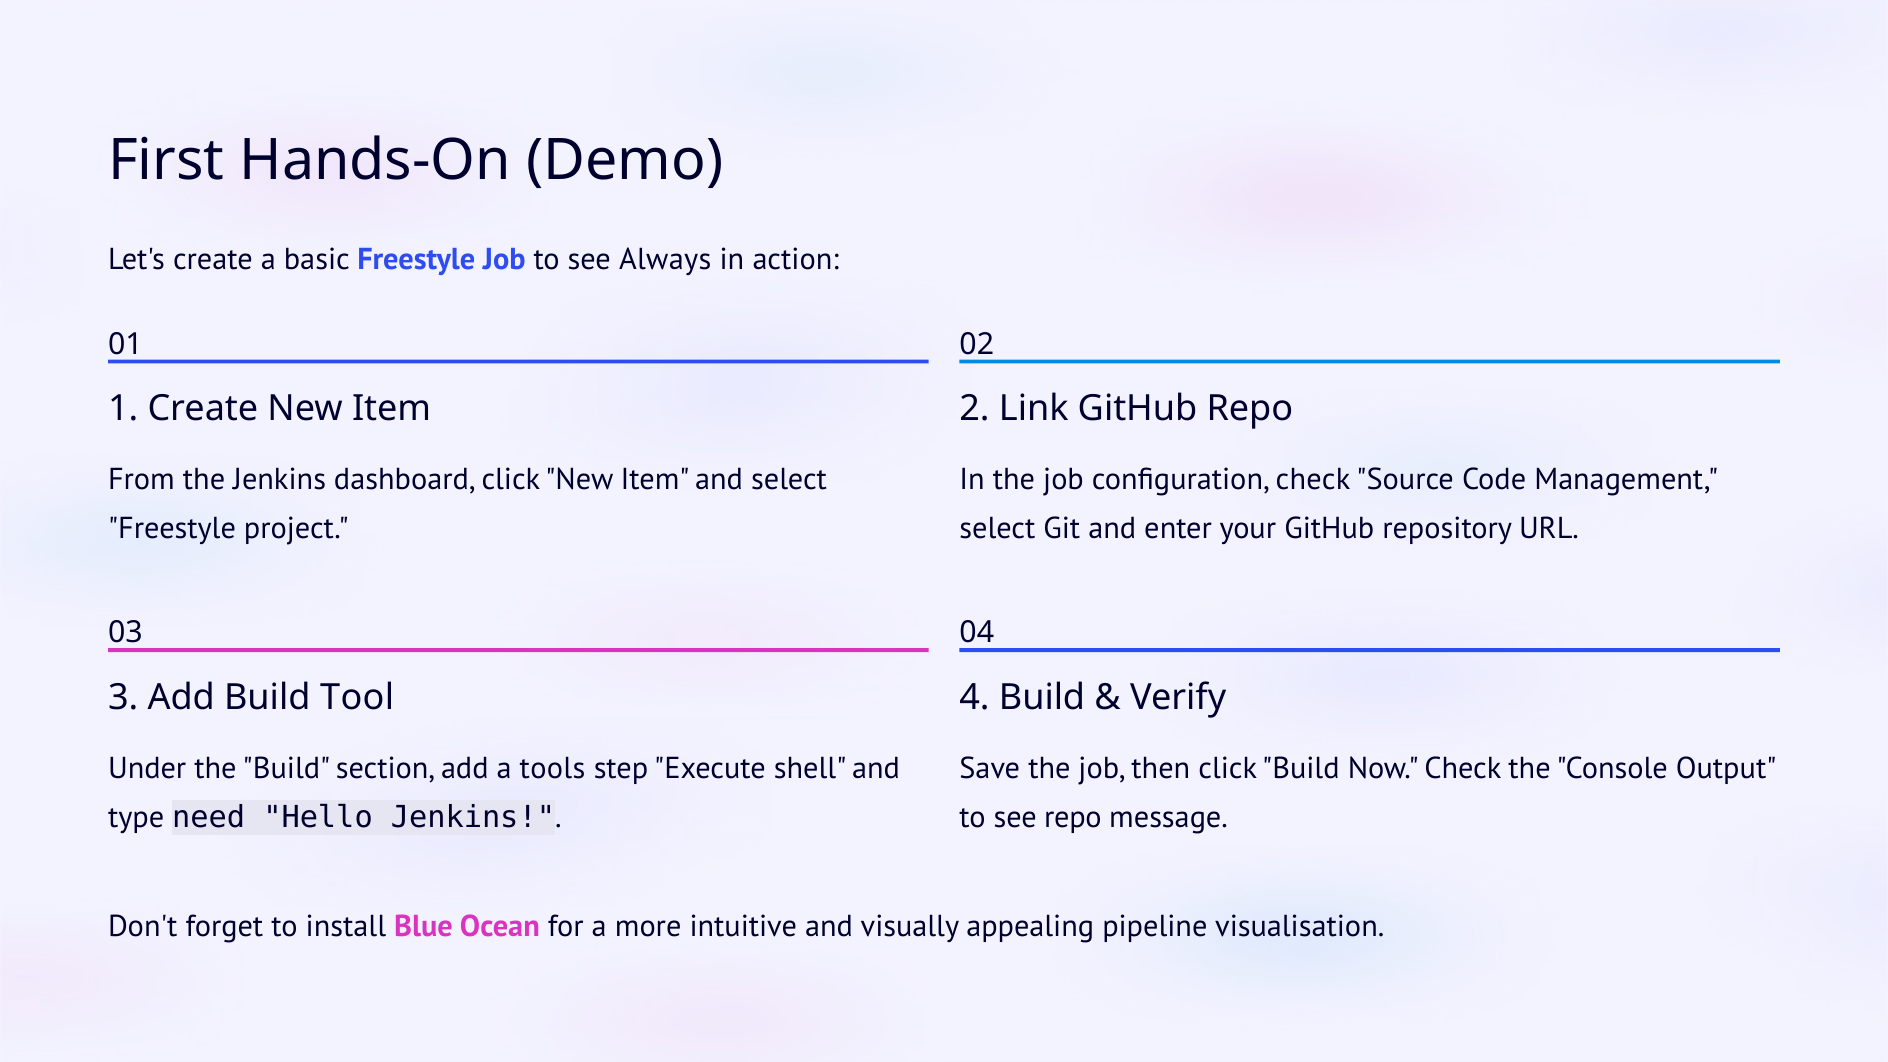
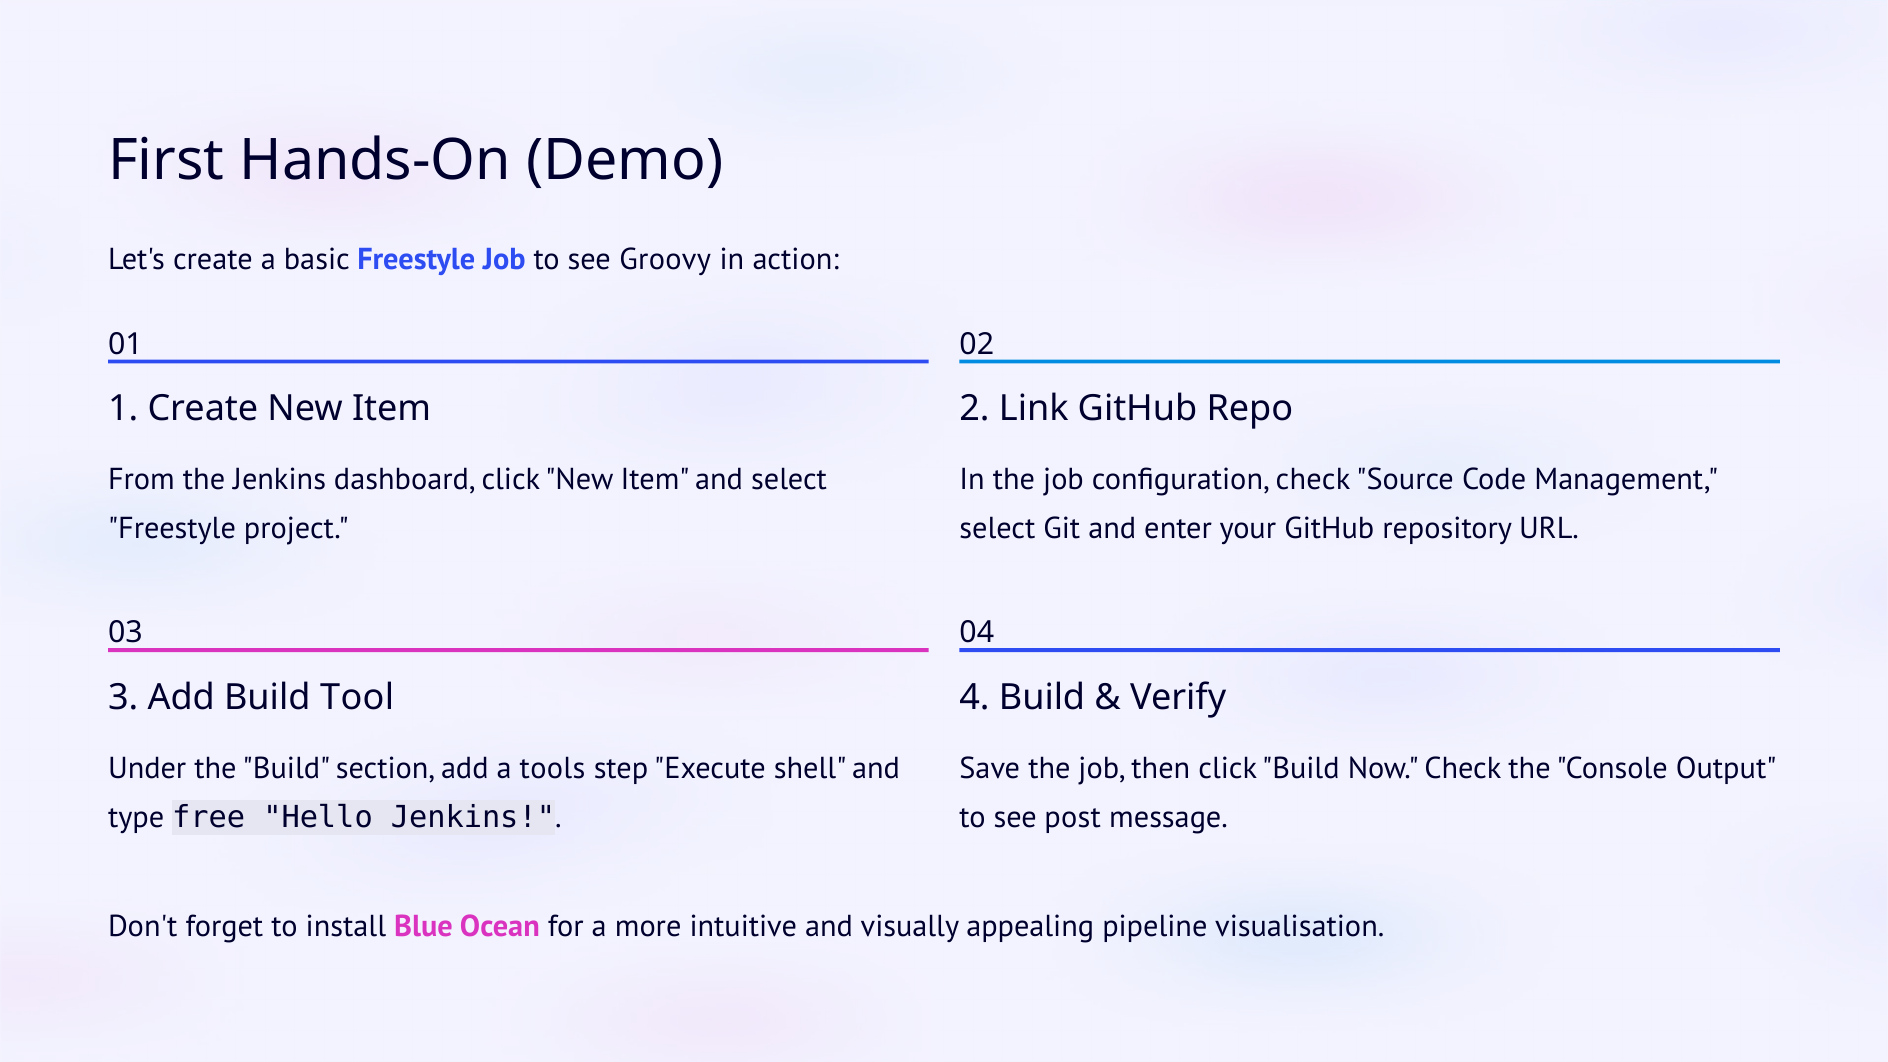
Always: Always -> Groovy (665, 260)
need: need -> free (209, 818)
see repo: repo -> post (1073, 818)
